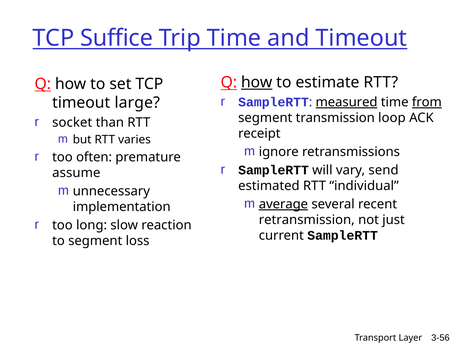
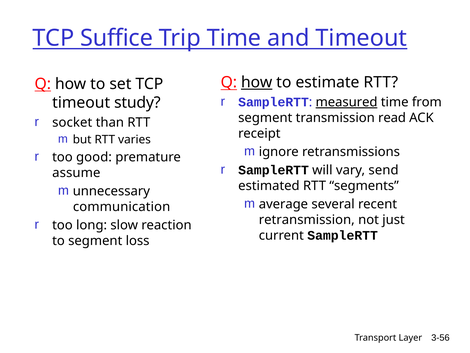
from underline: present -> none (427, 102)
large: large -> study (137, 103)
loop: loop -> read (392, 118)
often: often -> good (94, 157)
individual: individual -> segments (364, 186)
average underline: present -> none (283, 204)
implementation: implementation -> communication (122, 207)
